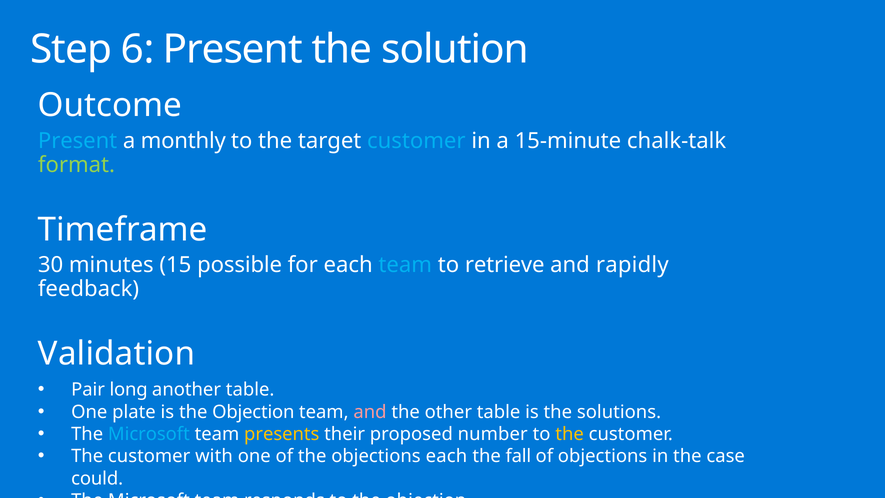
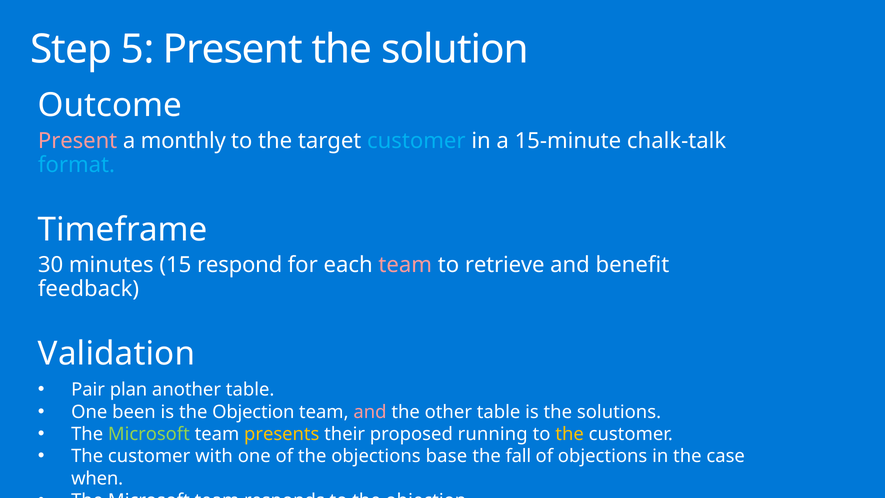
6: 6 -> 5 (138, 49)
Present colour: light blue -> pink (78, 141)
format colour: light green -> light blue (76, 165)
possible: possible -> respond (240, 265)
team colour: light blue -> pink (405, 265)
rapidly: rapidly -> benefit (632, 265)
long: long -> plan (129, 390)
plate: plate -> been (134, 412)
Microsoft colour: light blue -> light green (149, 434)
number: number -> running (493, 434)
objections each: each -> base (446, 456)
could: could -> when (97, 478)
